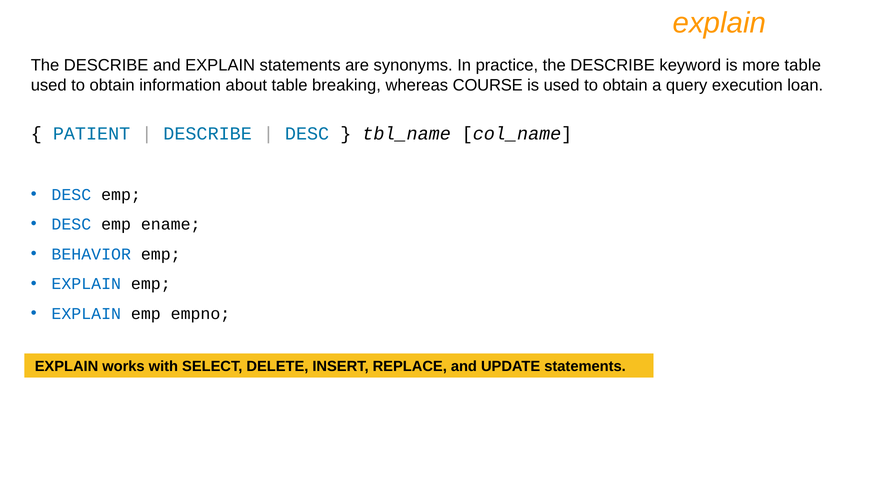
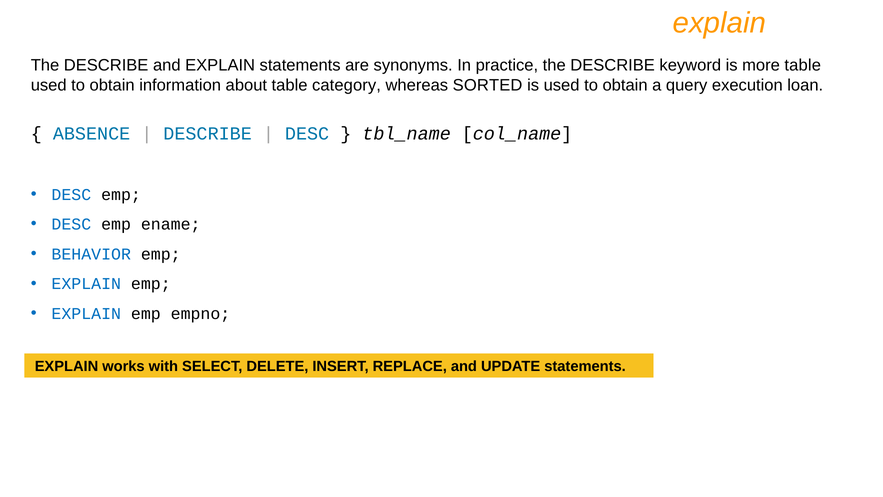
breaking: breaking -> category (346, 85)
COURSE: COURSE -> SORTED (488, 85)
PATIENT: PATIENT -> ABSENCE (92, 134)
